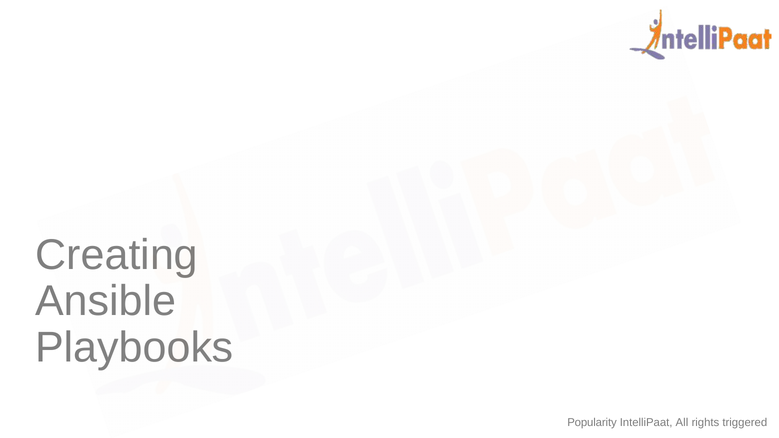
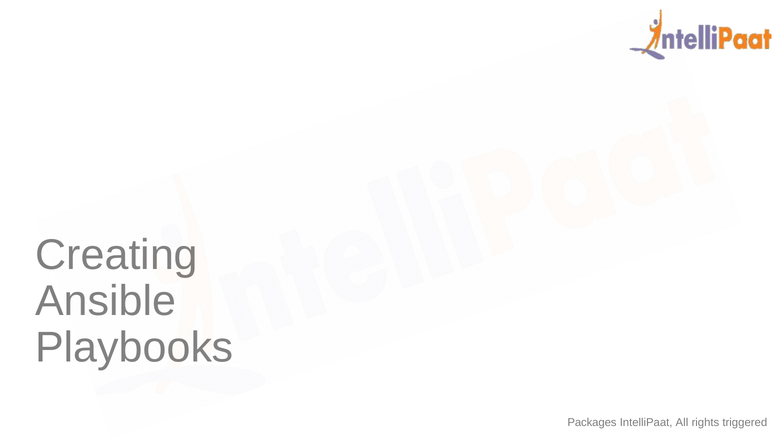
Popularity: Popularity -> Packages (592, 423)
